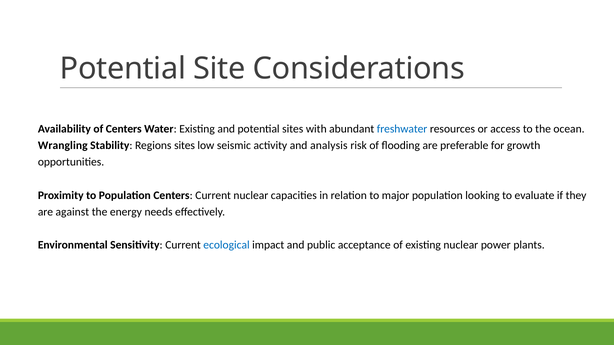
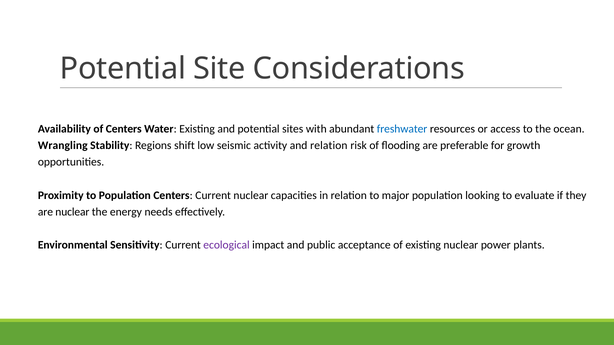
Regions sites: sites -> shift (184, 146)
and analysis: analysis -> relation (329, 146)
are against: against -> nuclear (72, 212)
ecological colour: blue -> purple (227, 245)
